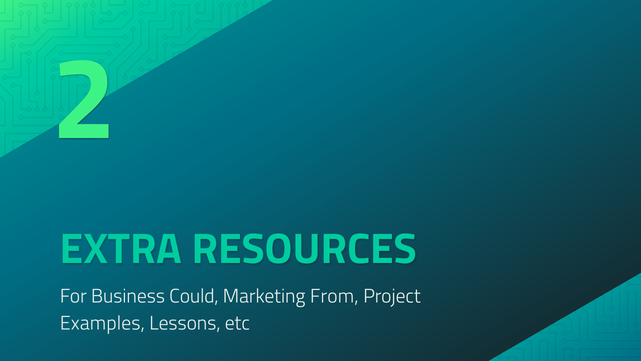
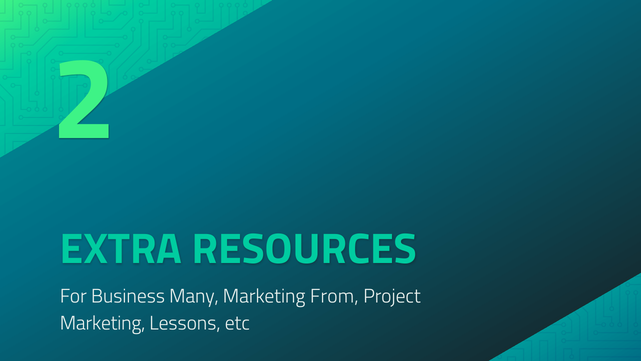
Could: Could -> Many (194, 296)
Examples: Examples -> Marketing (103, 323)
